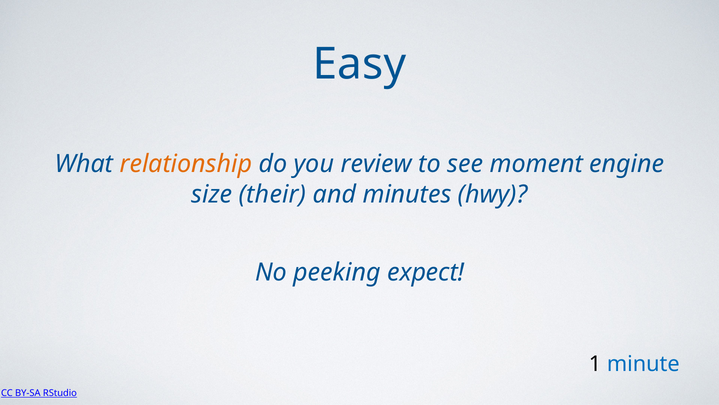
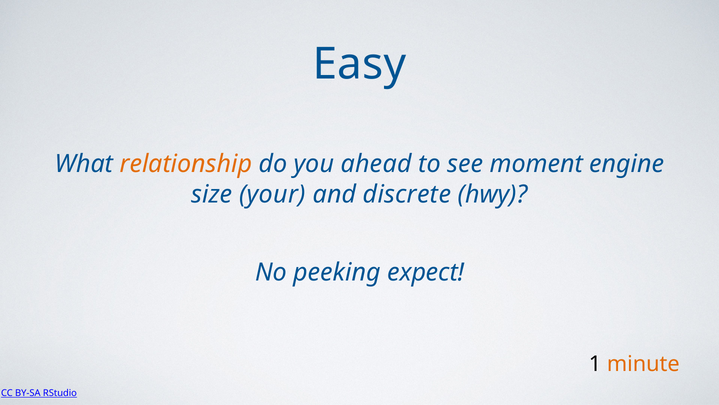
review: review -> ahead (376, 164)
their: their -> your (273, 194)
minutes: minutes -> discrete (407, 194)
minute colour: blue -> orange (643, 364)
